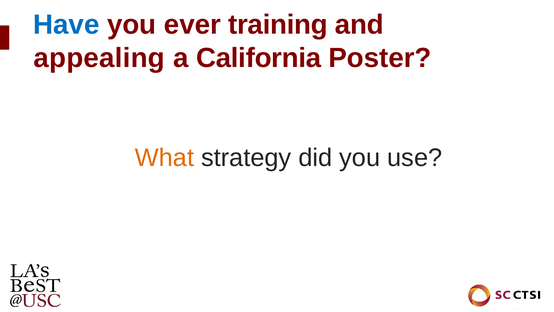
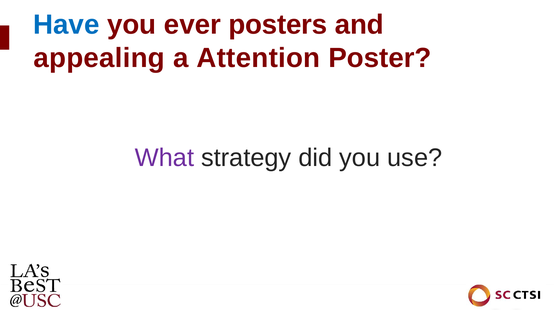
training: training -> posters (278, 25)
California: California -> Attention (258, 58)
What colour: orange -> purple (164, 157)
